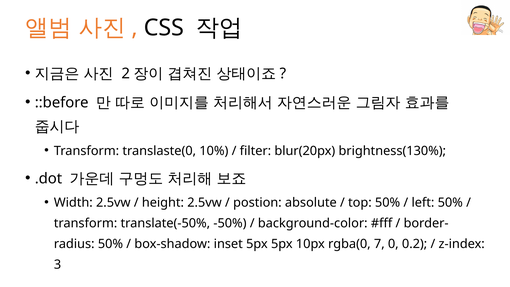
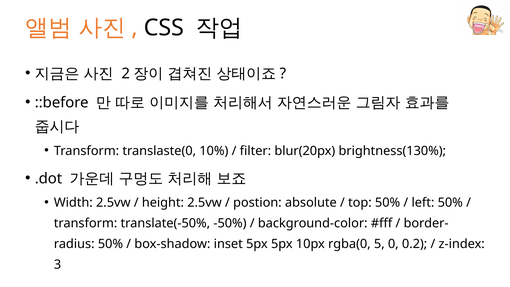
7: 7 -> 5 (379, 244)
